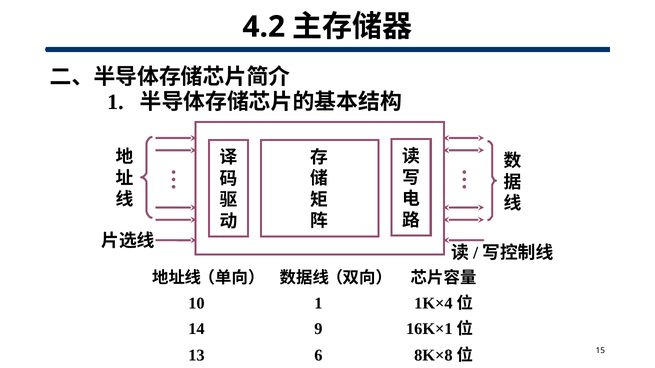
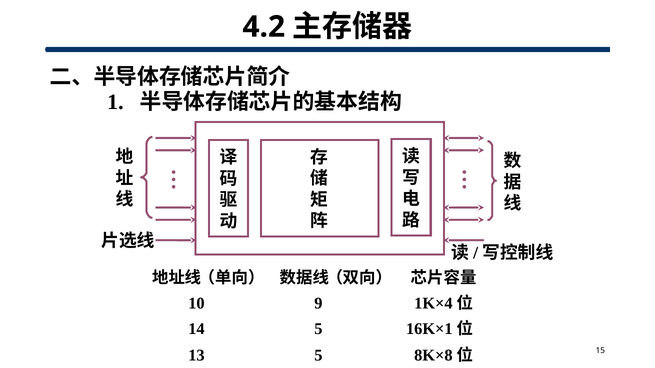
10 1: 1 -> 9 (318, 304)
14 9: 9 -> 5 (318, 329)
13 6: 6 -> 5 (318, 356)
